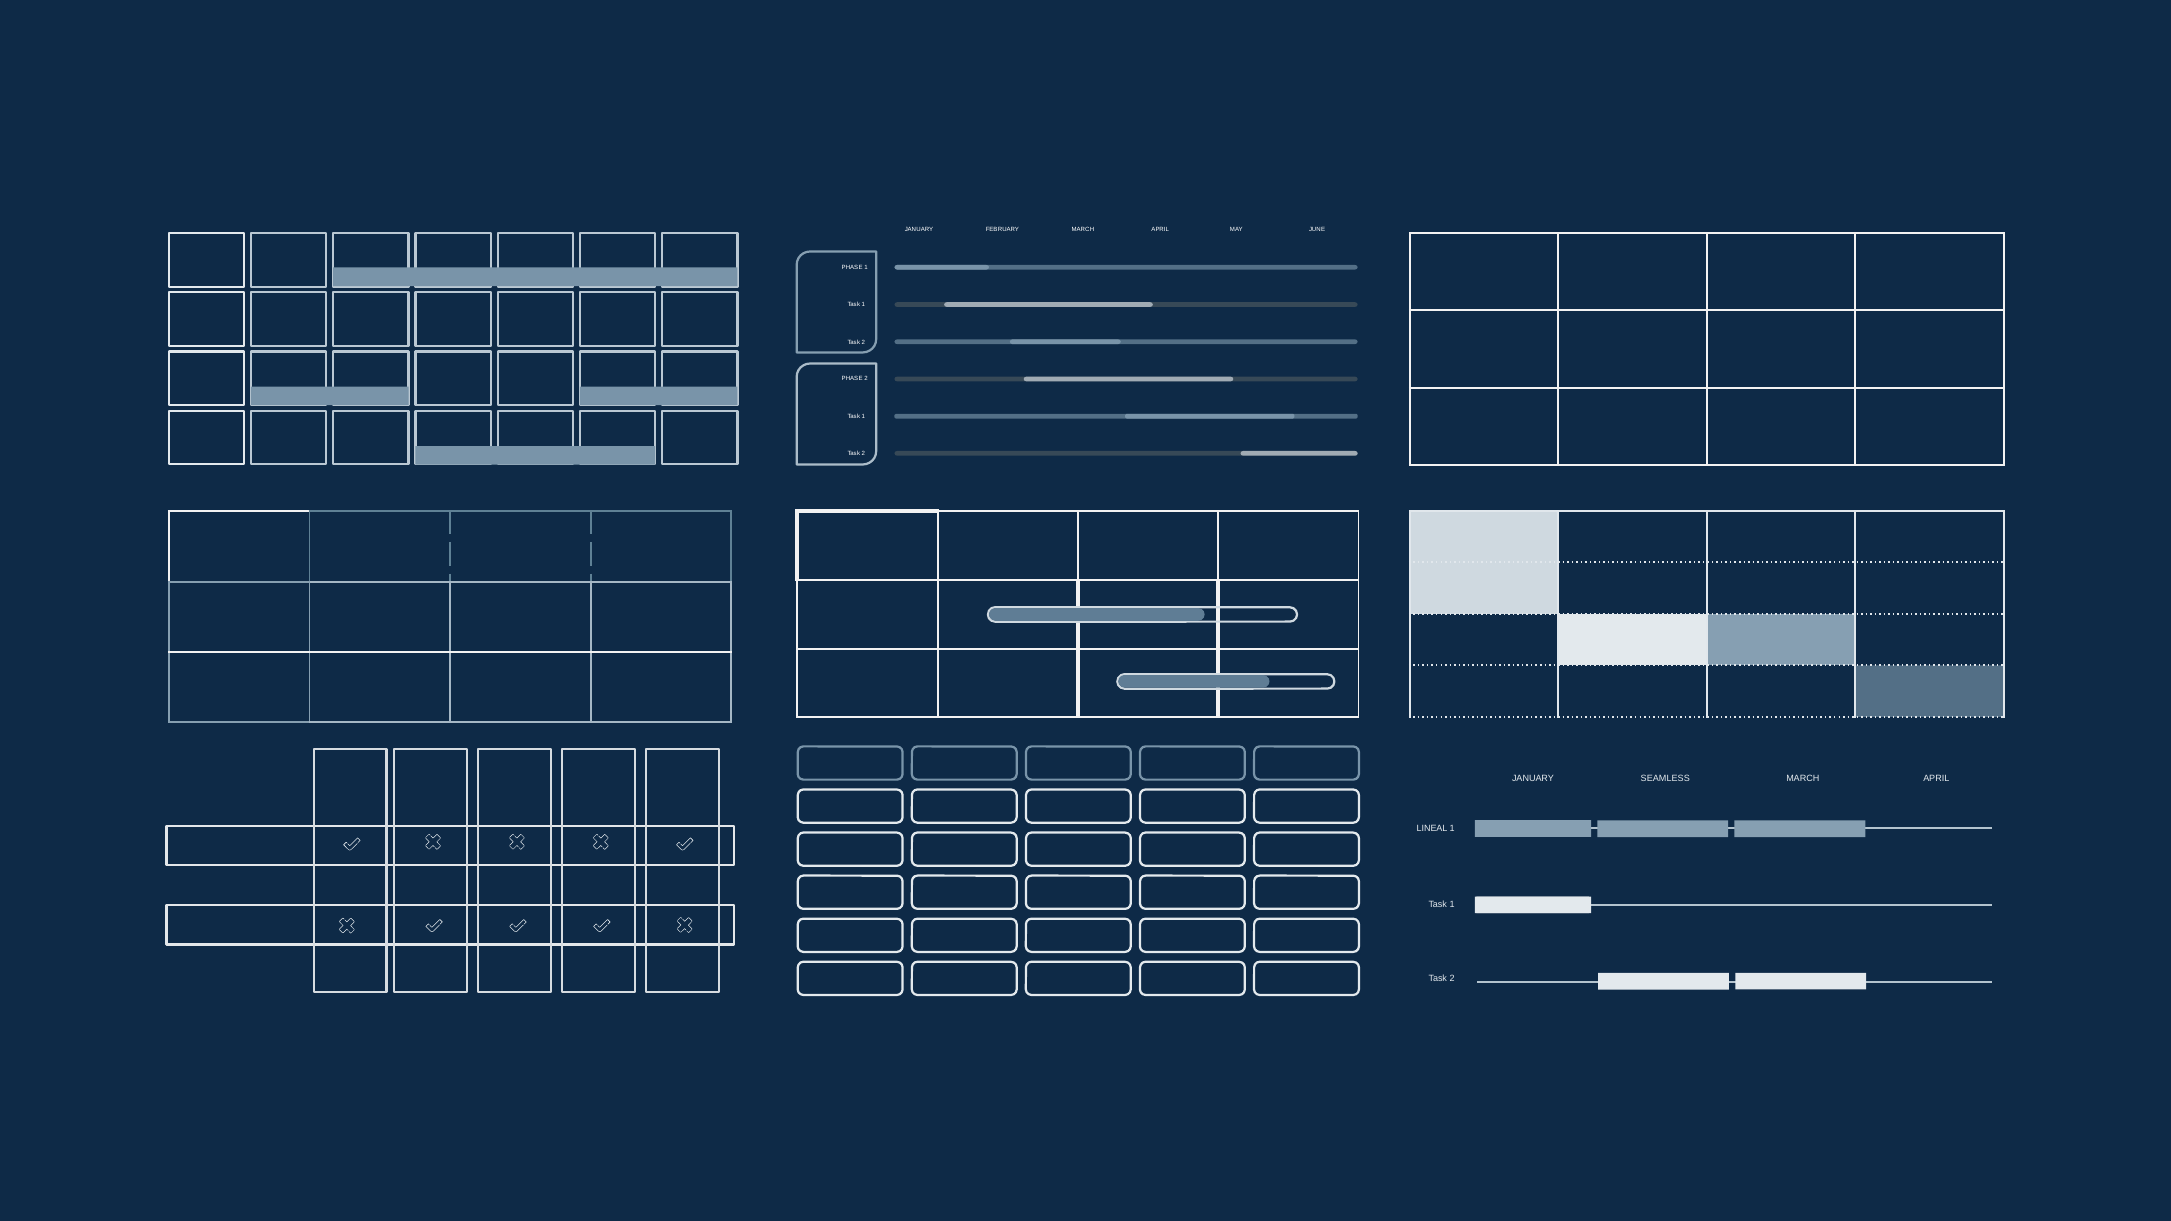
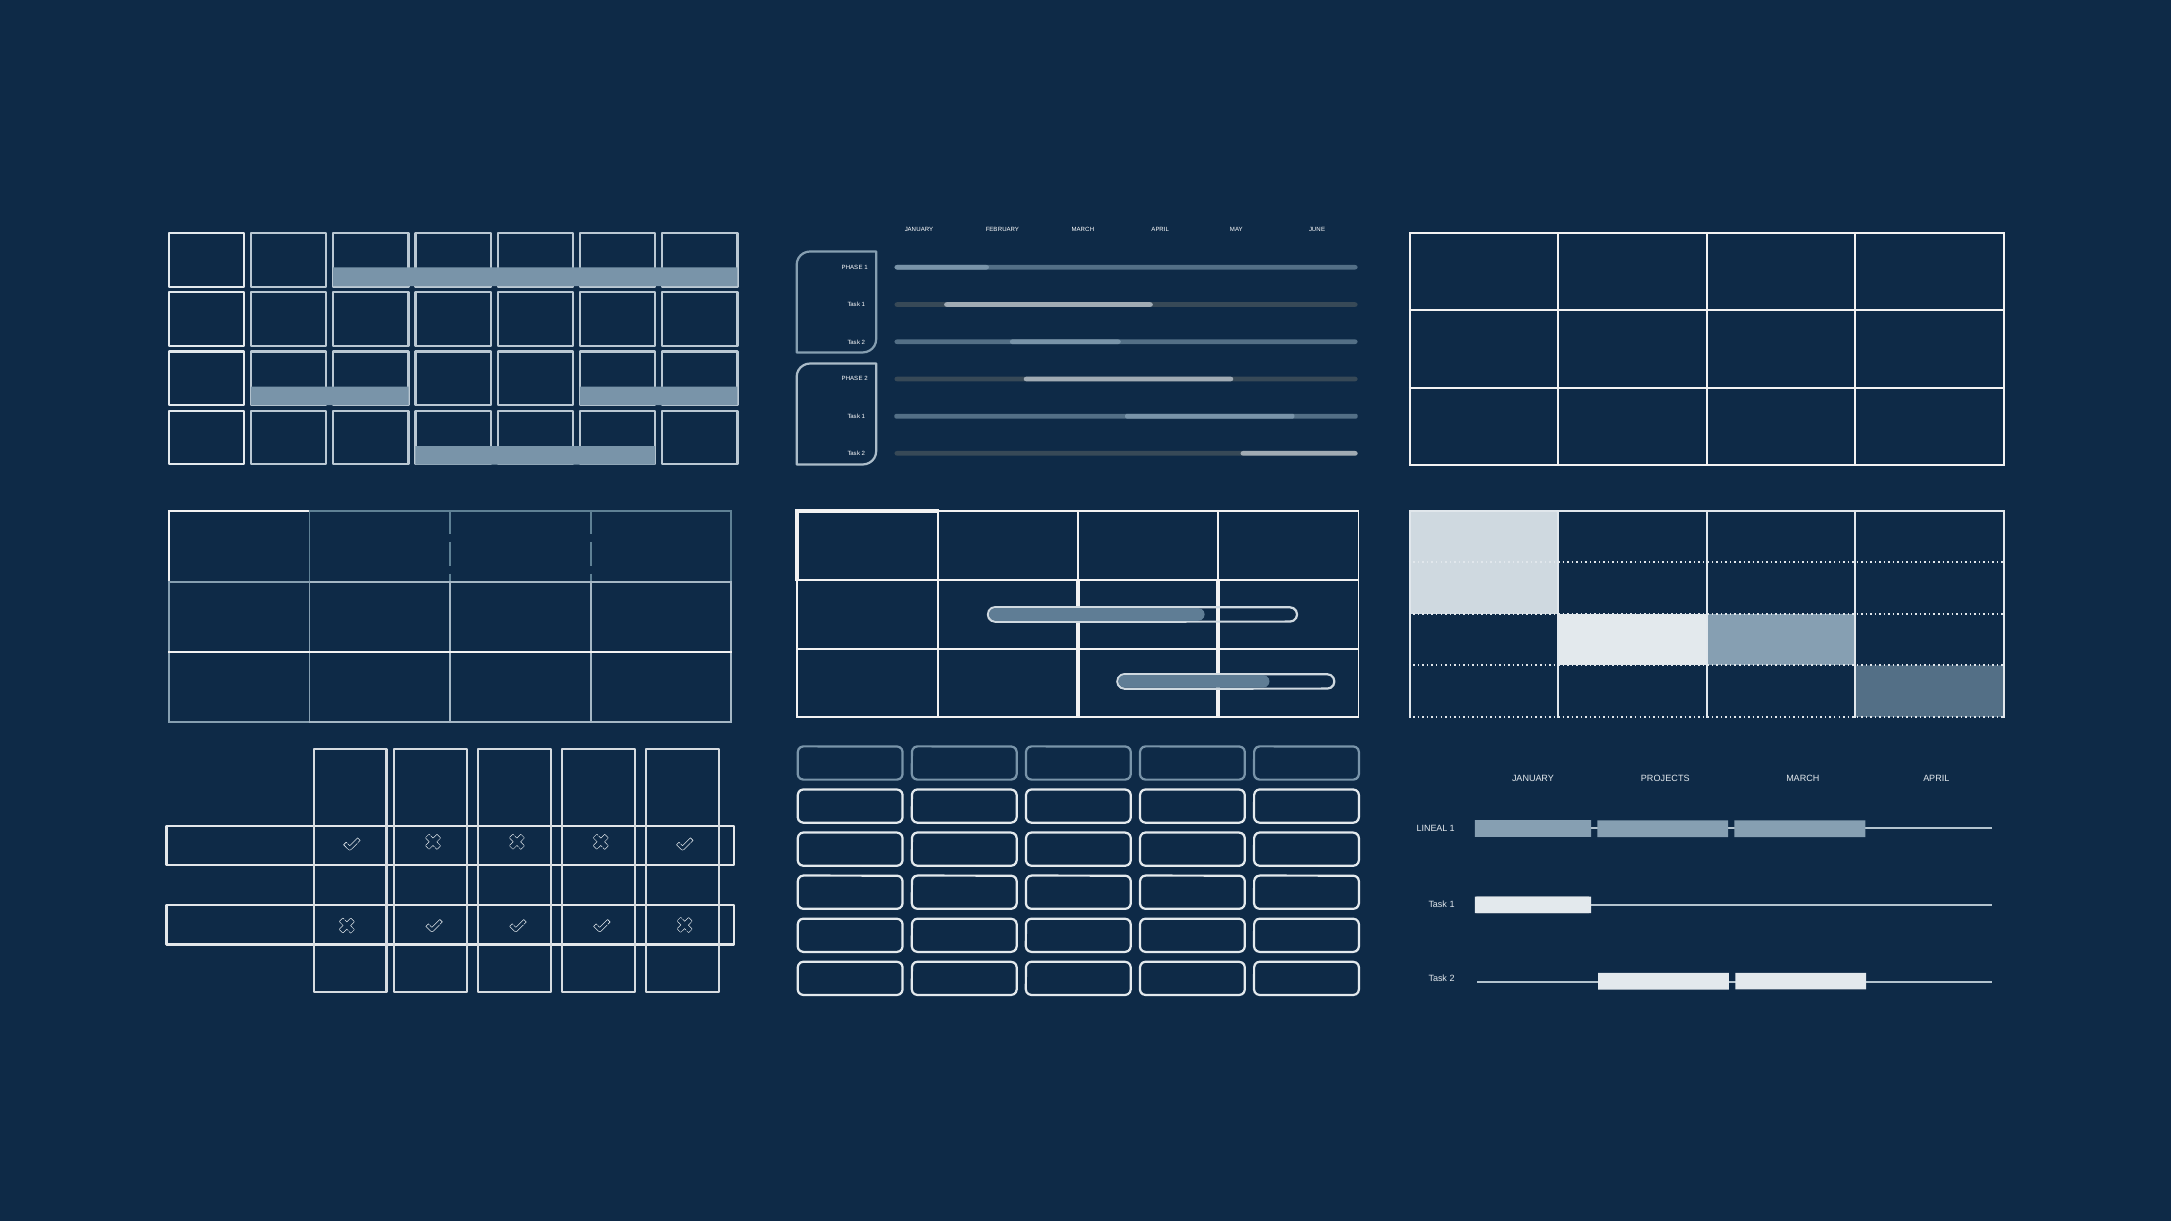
SEAMLESS: SEAMLESS -> PROJECTS (1665, 779)
